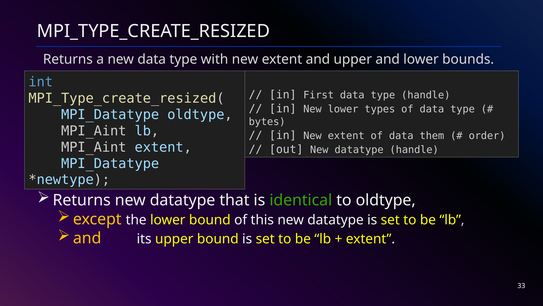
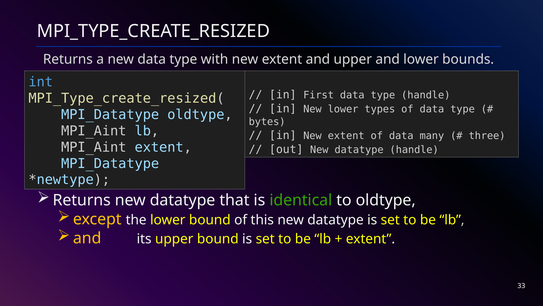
them: them -> many (432, 135)
order: order -> three (487, 135)
